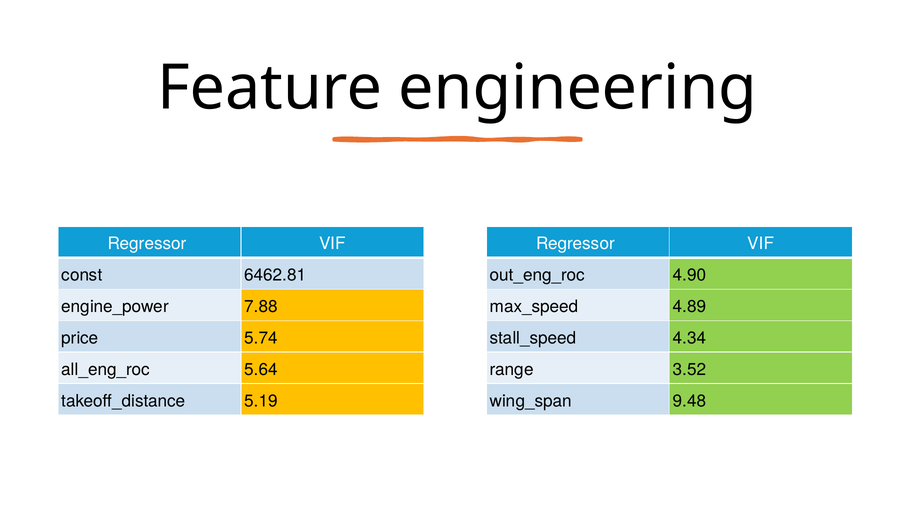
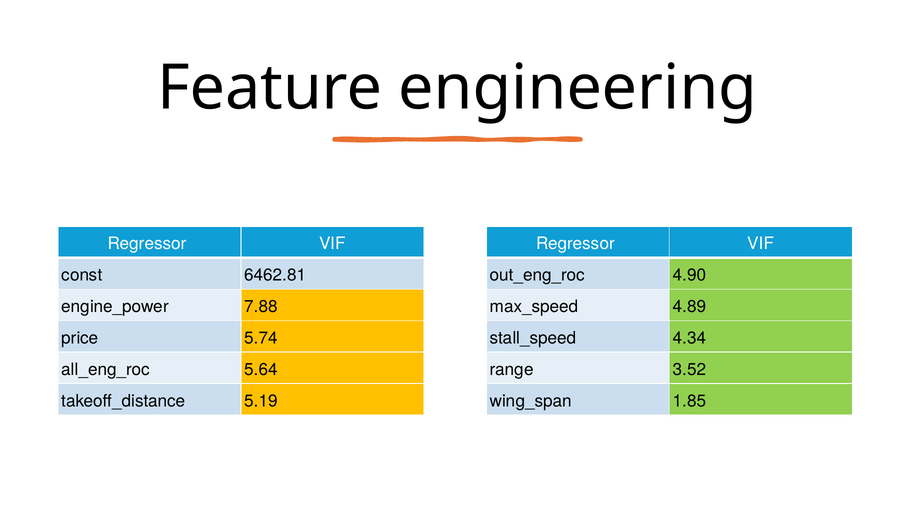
9.48: 9.48 -> 1.85 (689, 402)
